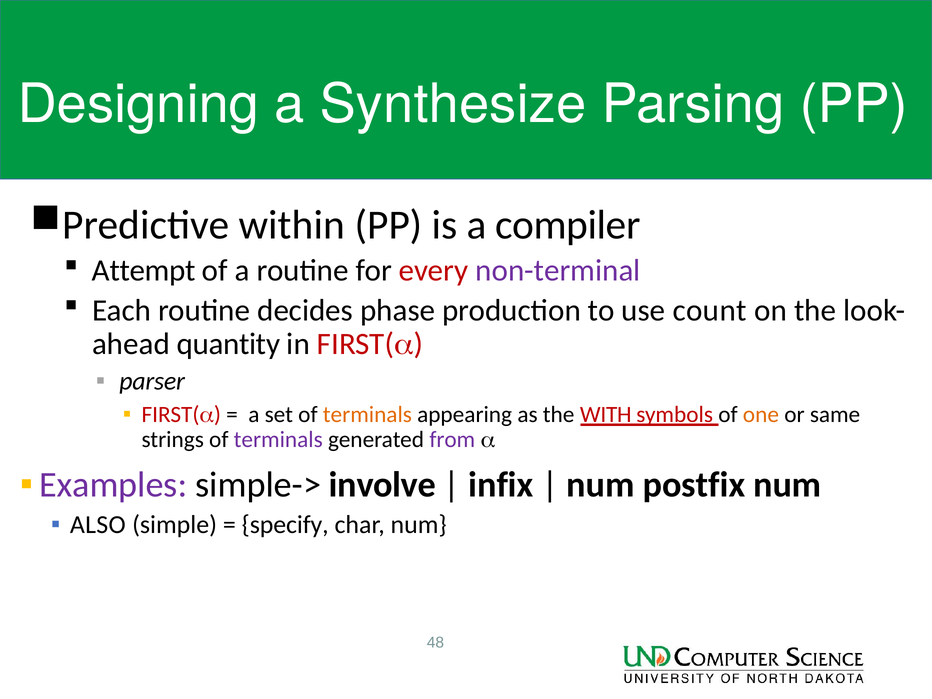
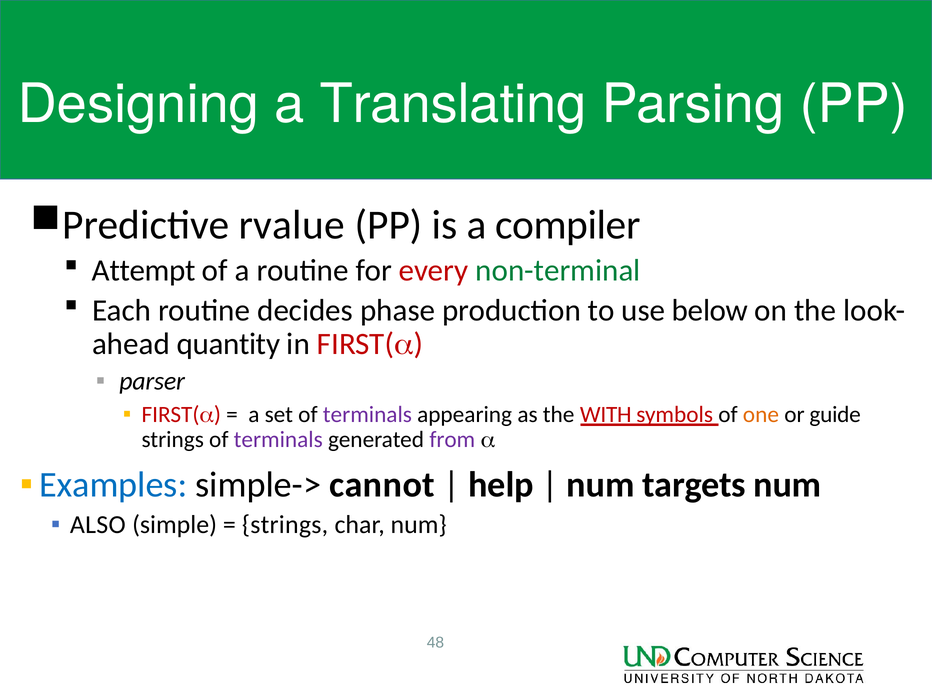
Synthesize: Synthesize -> Translating (453, 104)
within: within -> rvalue (292, 225)
non-terminal colour: purple -> green (558, 271)
count: count -> below (710, 311)
terminals colour: orange -> purple (367, 414)
same: same -> guide (835, 414)
Examples colour: purple -> blue (113, 485)
involve: involve -> cannot (382, 485)
infix: infix -> help (501, 485)
postfix: postfix -> targets (694, 485)
specify: specify -> strings (285, 525)
